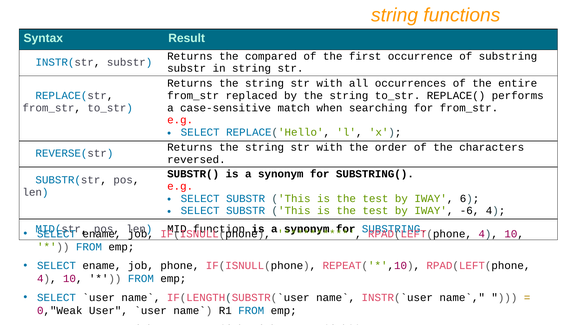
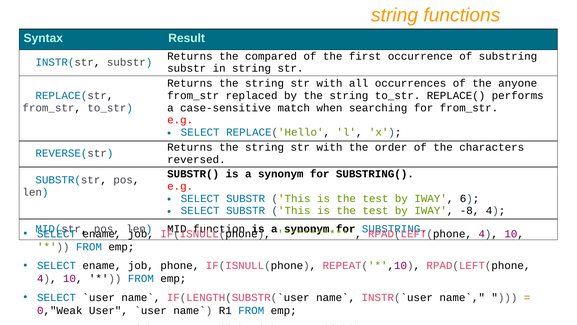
entire: entire -> anyone (518, 83)
-6: -6 -> -8 (470, 210)
